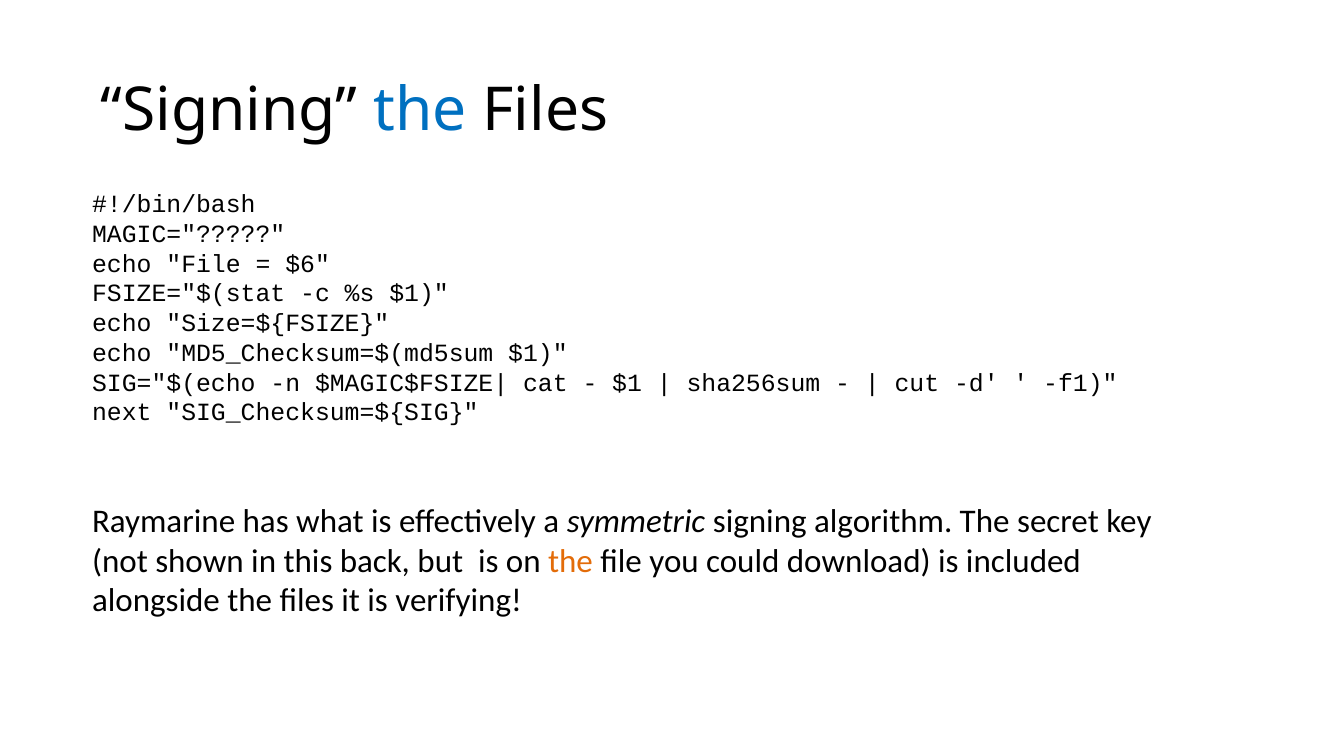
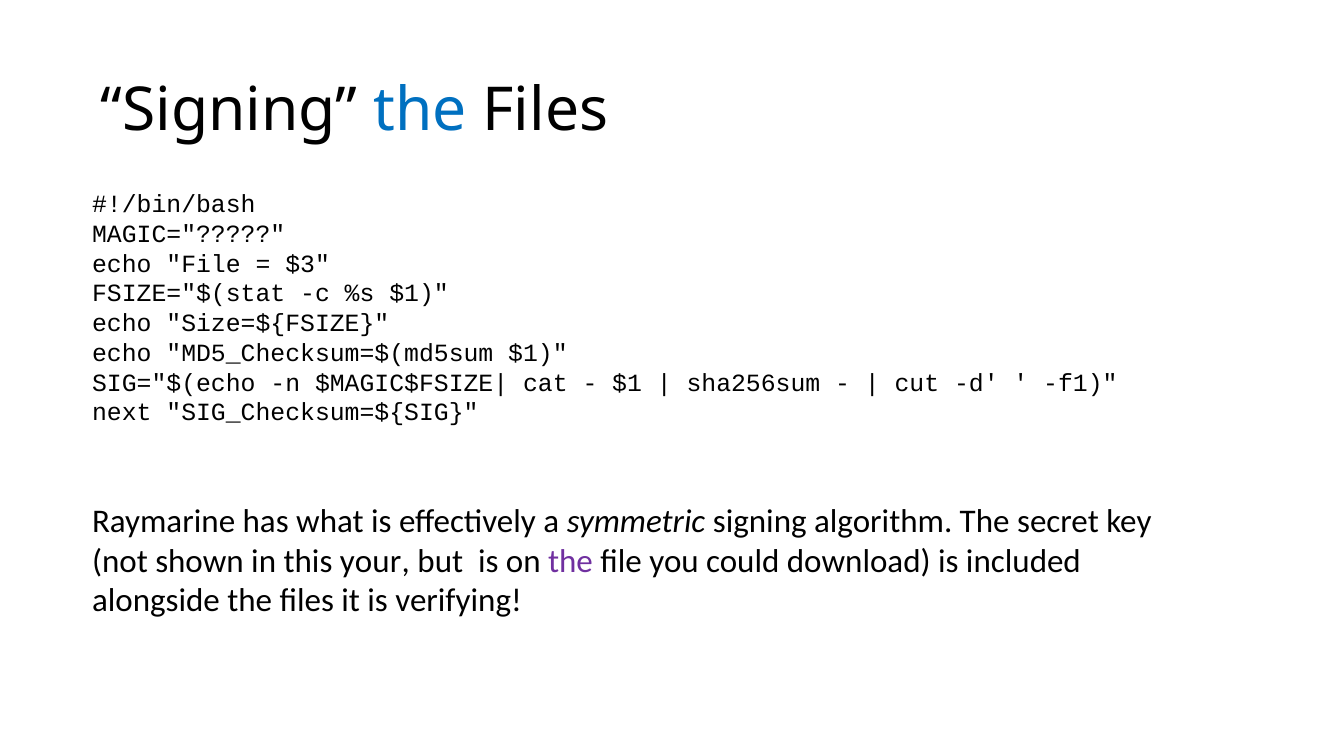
$6: $6 -> $3 (308, 264)
back: back -> your (375, 561)
the colour: orange -> purple (571, 561)
